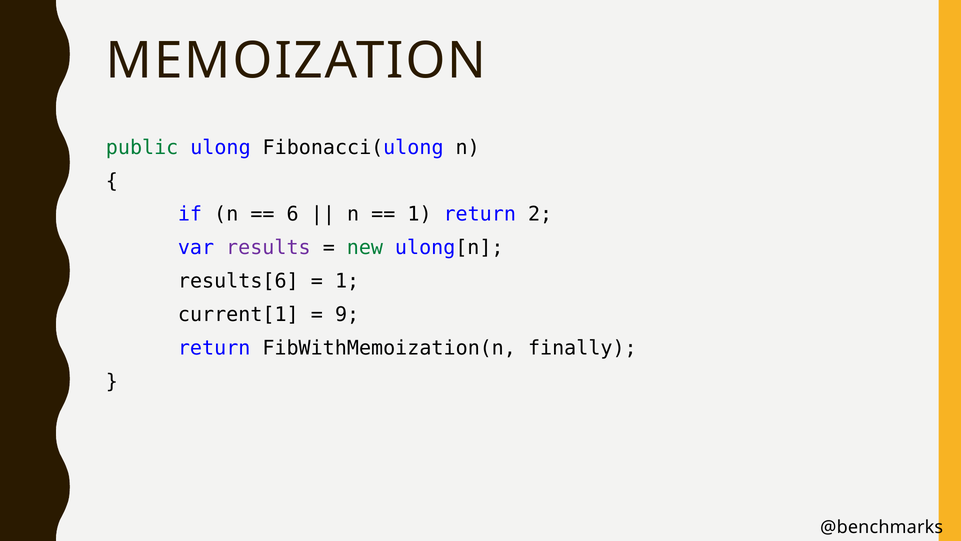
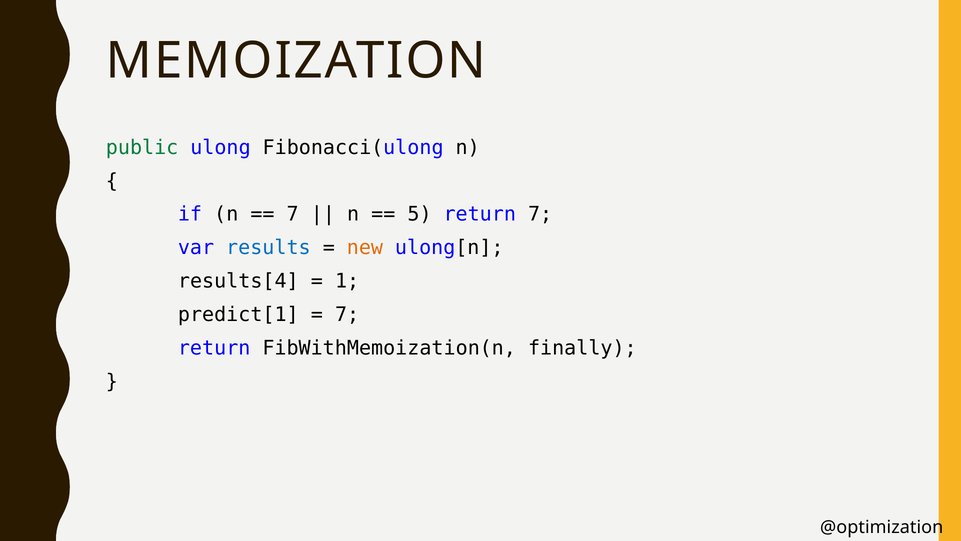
6: 6 -> 7 (293, 214)
1: 1 -> 5 (420, 214)
return 2: 2 -> 7 (540, 214)
results colour: purple -> blue (268, 248)
new colour: green -> orange (365, 248)
results[6: results[6 -> results[4 (238, 281)
current[1: current[1 -> predict[1 (238, 314)
9: 9 -> 7 (347, 314)
@benchmarks: @benchmarks -> @optimization (882, 527)
